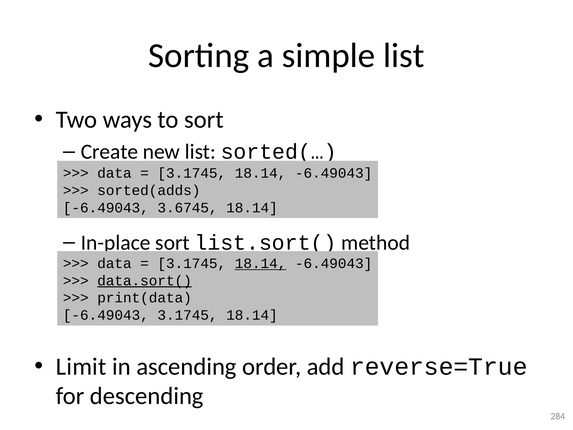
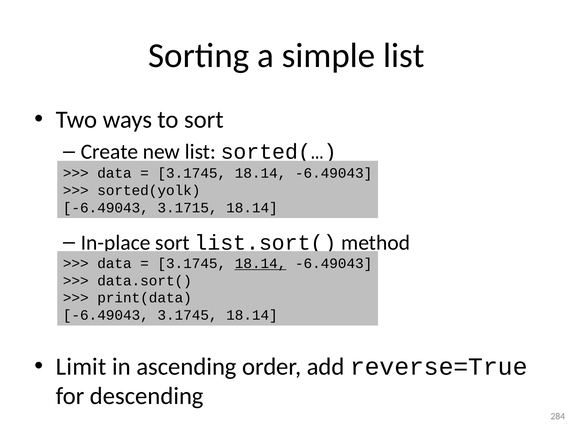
sorted(adds: sorted(adds -> sorted(yolk (149, 190)
3.6745: 3.6745 -> 3.1715 (187, 208)
data.sort( underline: present -> none (145, 281)
